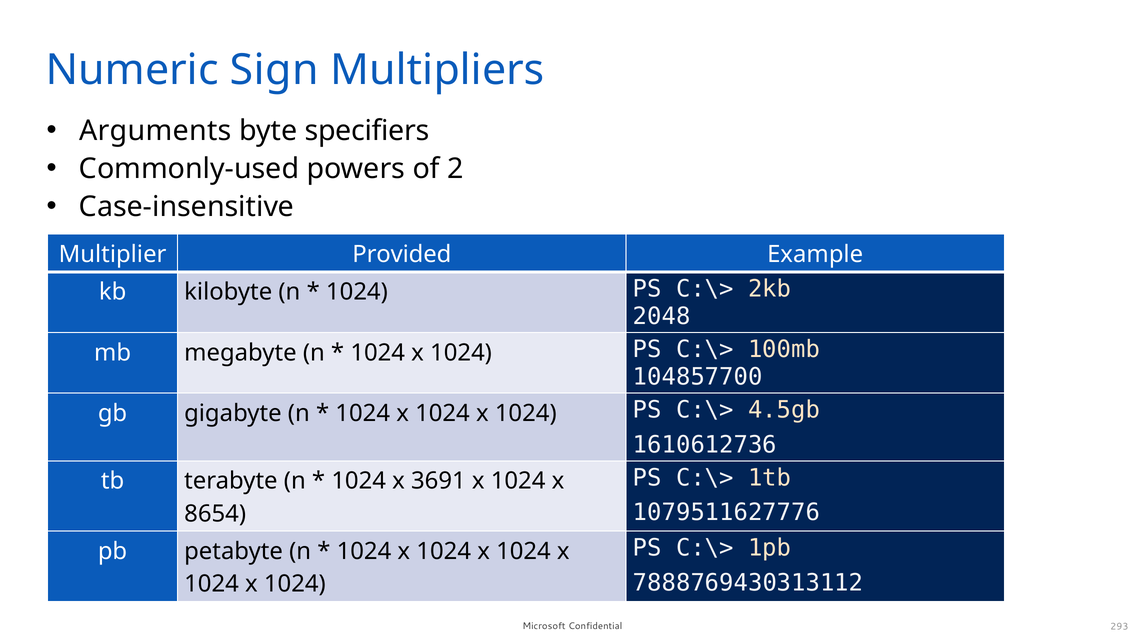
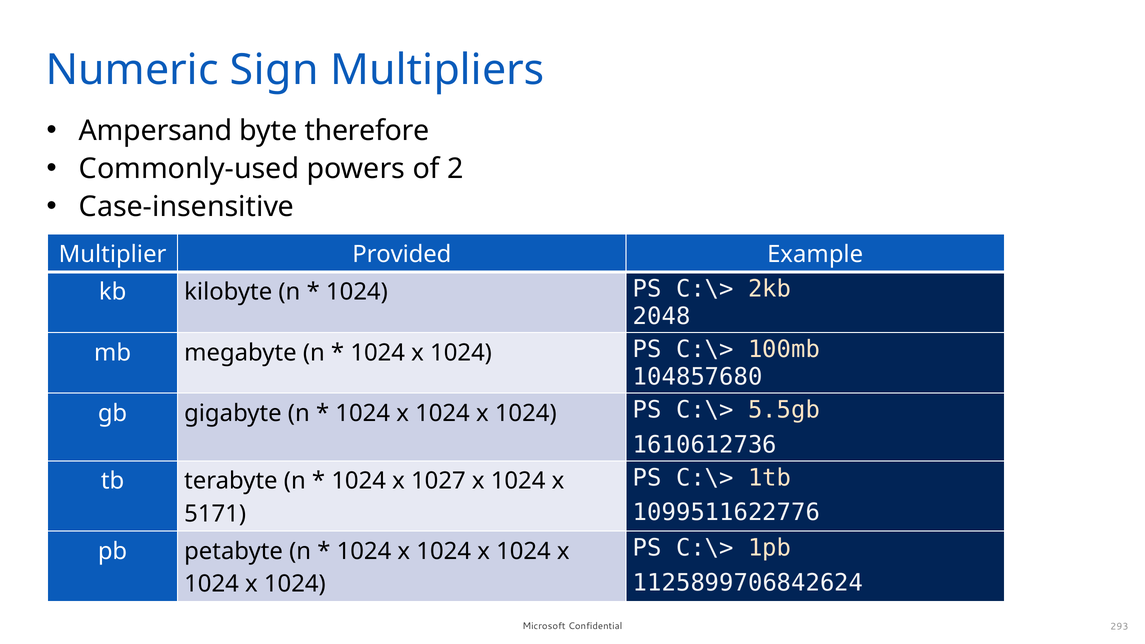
Arguments: Arguments -> Ampersand (156, 131)
specifiers: specifiers -> therefore (367, 131)
104857700: 104857700 -> 104857680 (698, 377)
4.5gb: 4.5gb -> 5.5gb (784, 410)
3691: 3691 -> 1027 (438, 481)
1079511627776: 1079511627776 -> 1099511622776 (726, 513)
8654: 8654 -> 5171 (215, 514)
7888769430313112: 7888769430313112 -> 1125899706842624 (748, 583)
